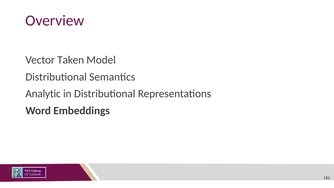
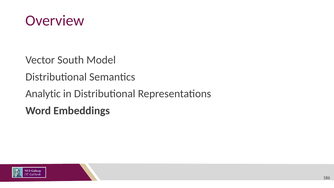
Taken: Taken -> South (71, 60)
